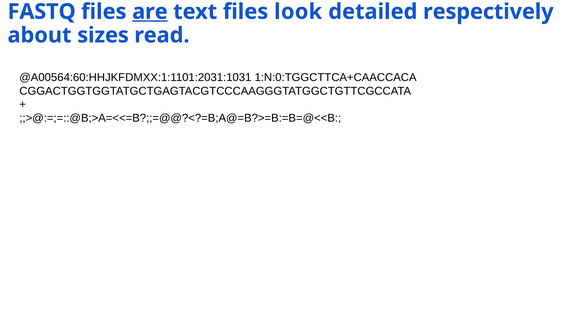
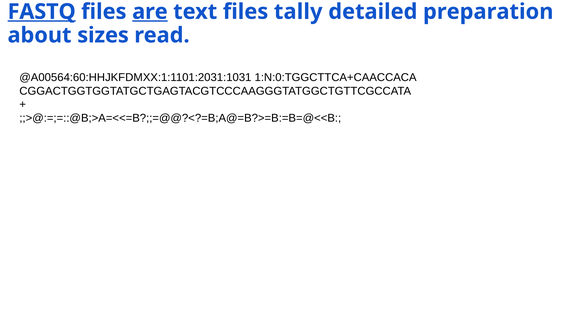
FASTQ underline: none -> present (42, 12)
look: look -> tally (298, 12)
respectively: respectively -> preparation (488, 12)
